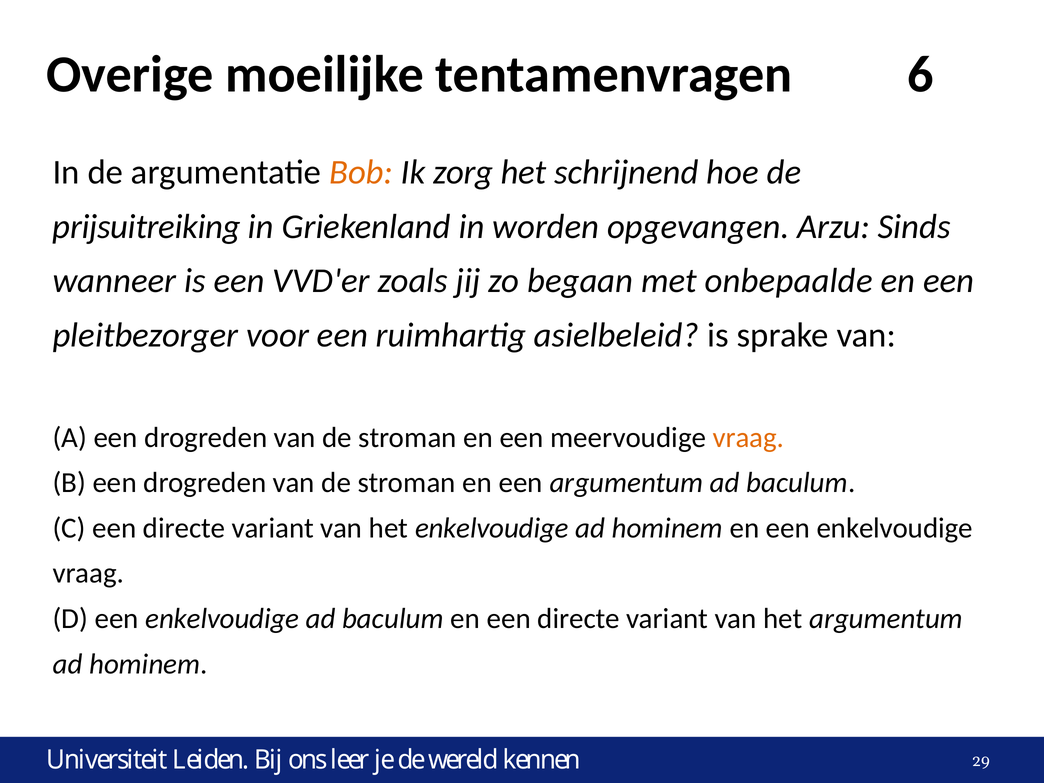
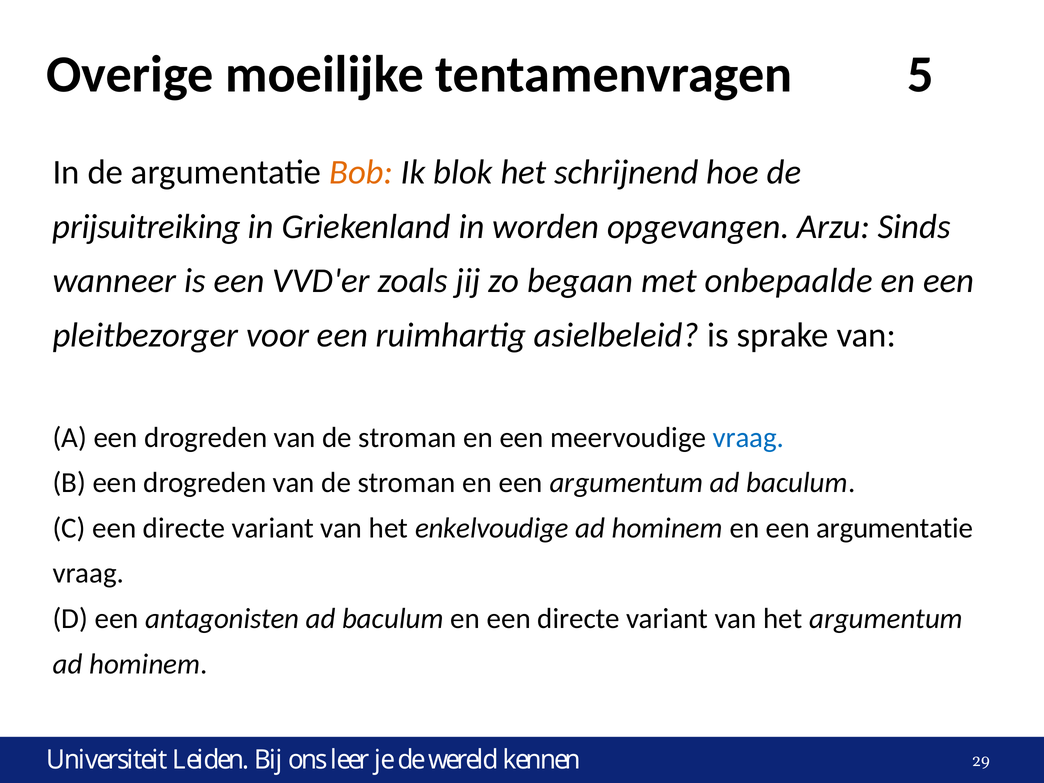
6: 6 -> 5 (920, 74)
zorg: zorg -> blok (463, 172)
vraag colour: orange -> blue (748, 438)
en een enkelvoudige: enkelvoudige -> argumentatie (895, 528)
D een enkelvoudige: enkelvoudige -> antagonisten (222, 619)
